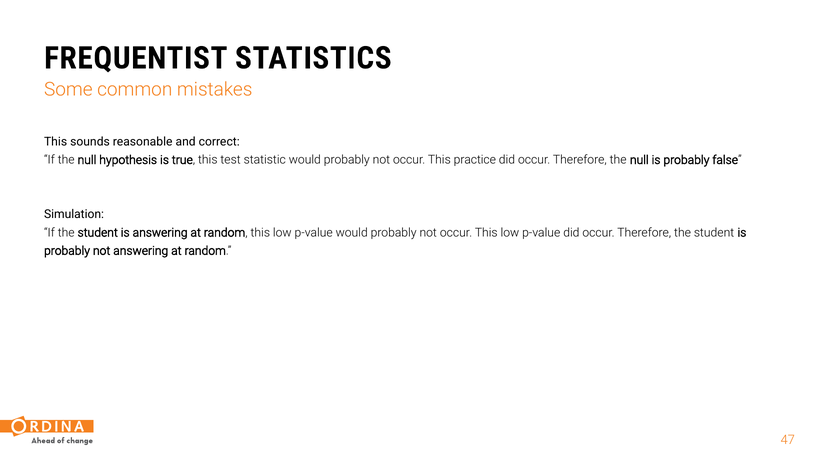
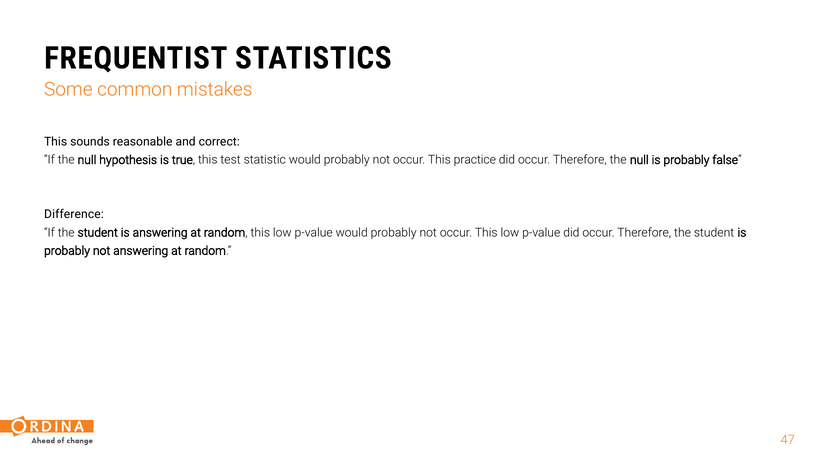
Simulation: Simulation -> Difference (74, 214)
